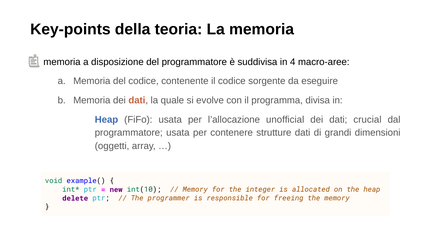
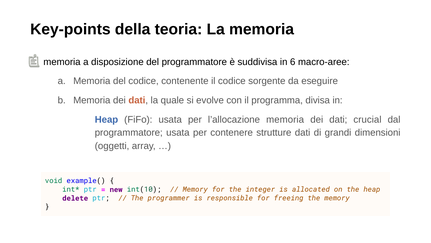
4: 4 -> 6 (293, 62)
l’allocazione unofficial: unofficial -> memoria (285, 119)
